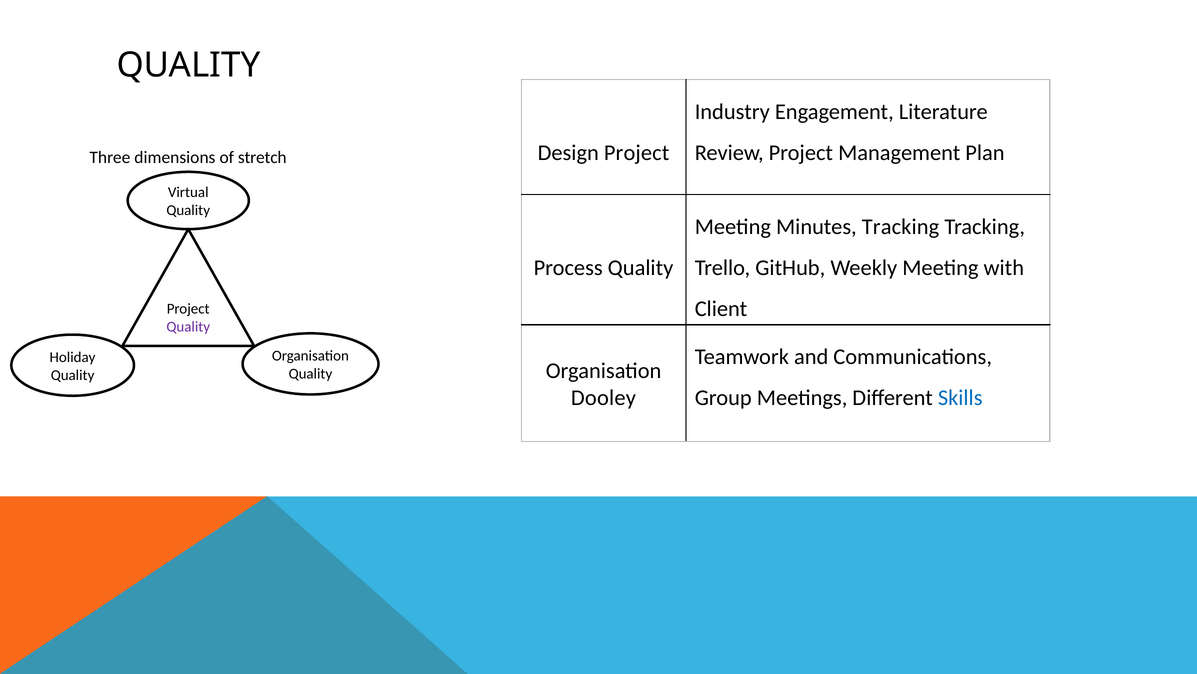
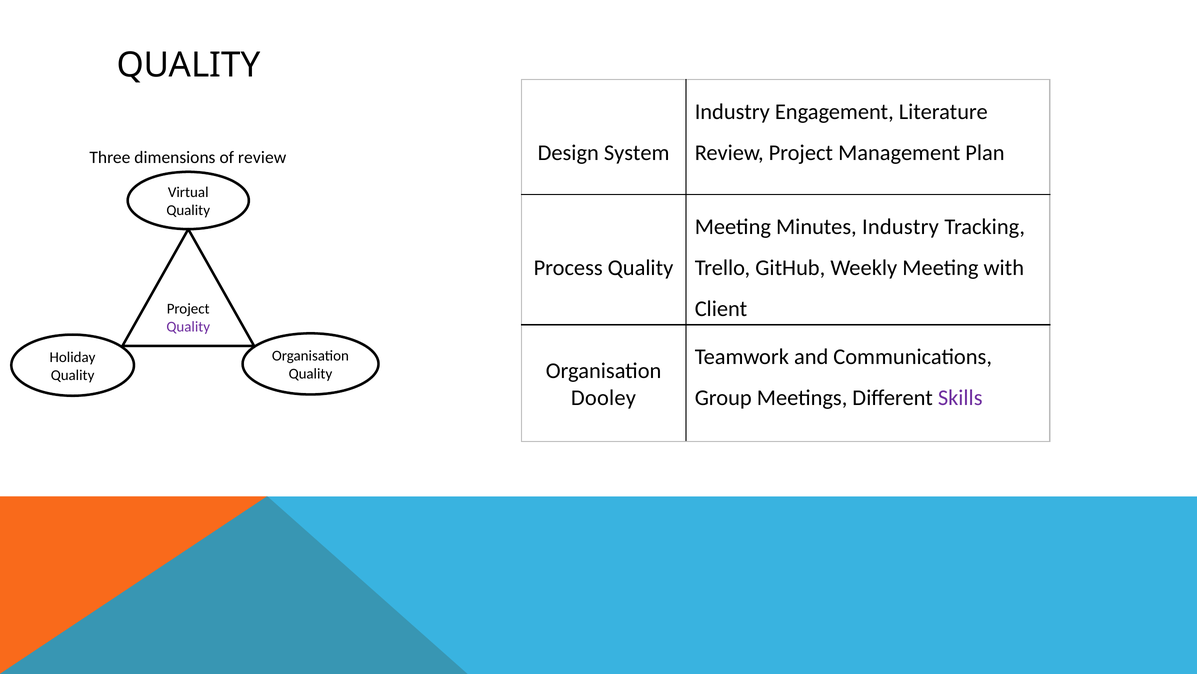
of stretch: stretch -> review (262, 158)
Design Project: Project -> System (637, 153)
Minutes Tracking: Tracking -> Industry (900, 226)
Skills colour: blue -> purple (960, 398)
